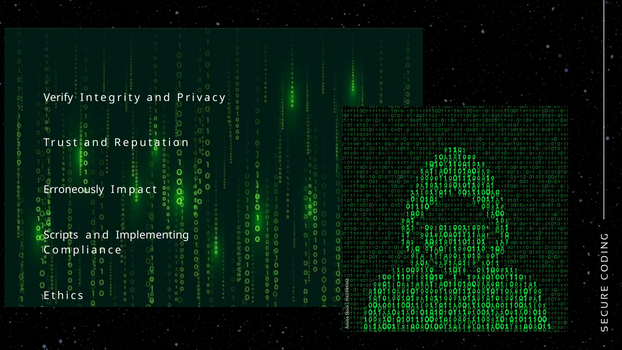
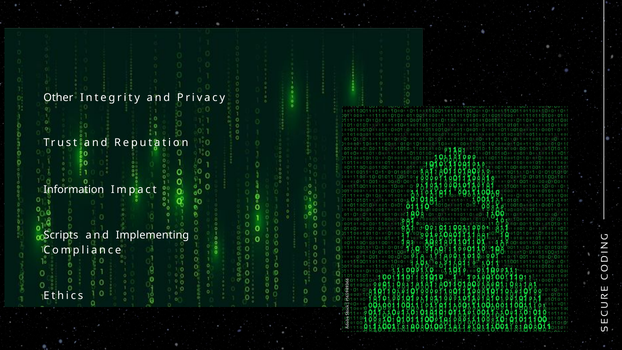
Verify: Verify -> Other (58, 97)
Erroneously: Erroneously -> Information (74, 190)
